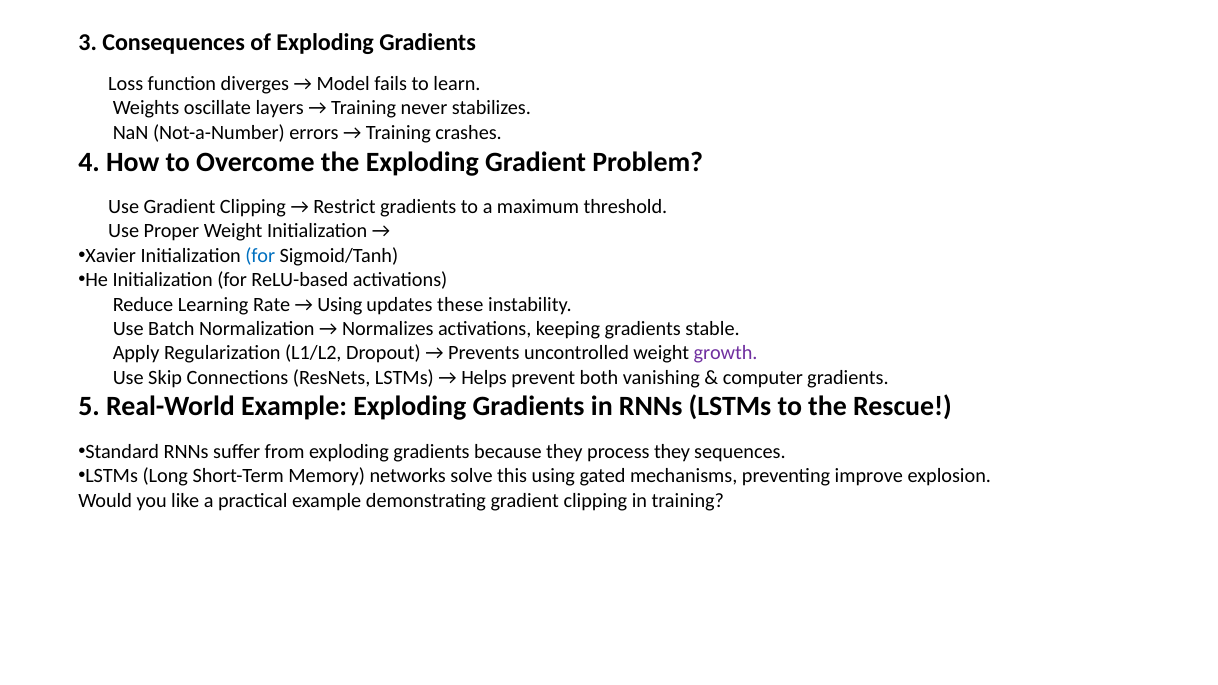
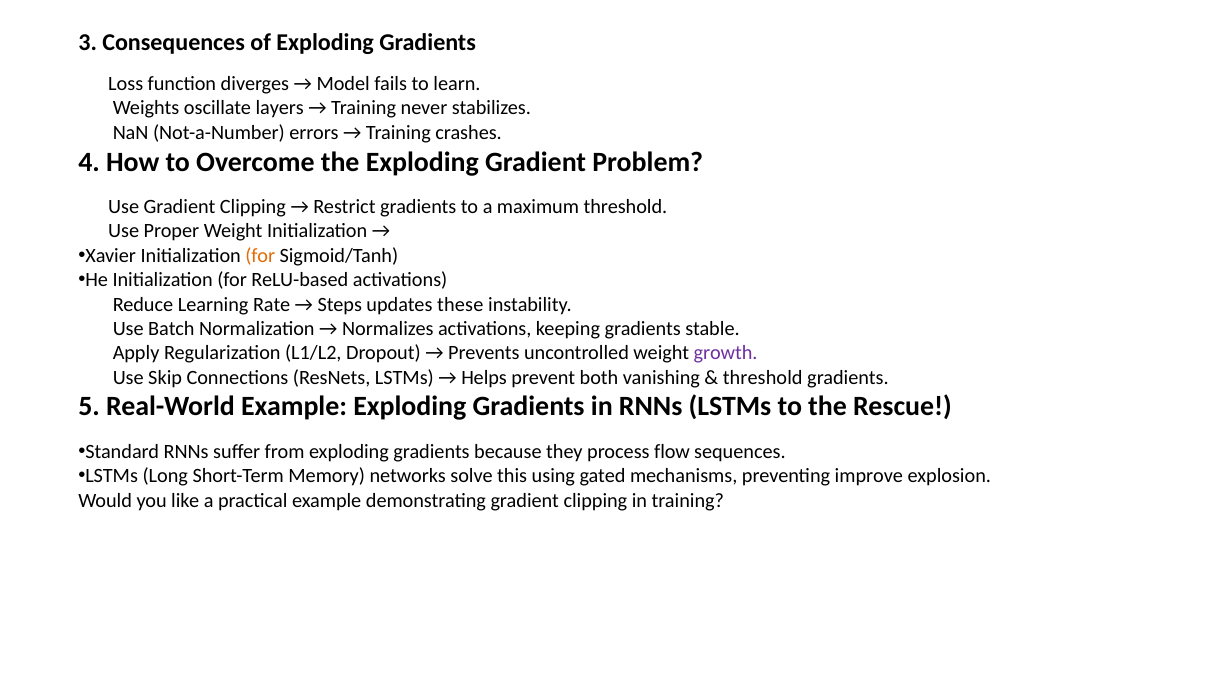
for colour: blue -> orange (260, 256)
Using: Using -> Steps (340, 304)
computer: computer -> threshold (763, 377)
process they: they -> flow (672, 452)
